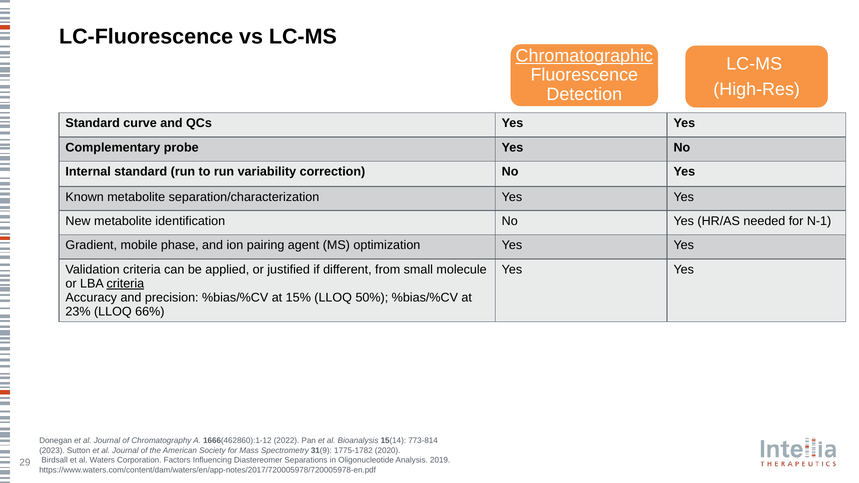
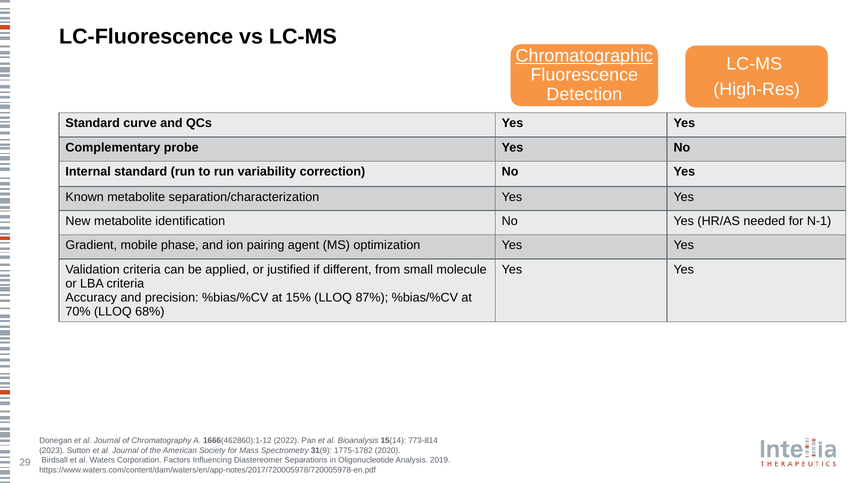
criteria underline: present -> none (125, 284)
50%: 50% -> 87% (372, 298)
23%: 23% -> 70% (78, 312)
66%: 66% -> 68% (150, 312)
